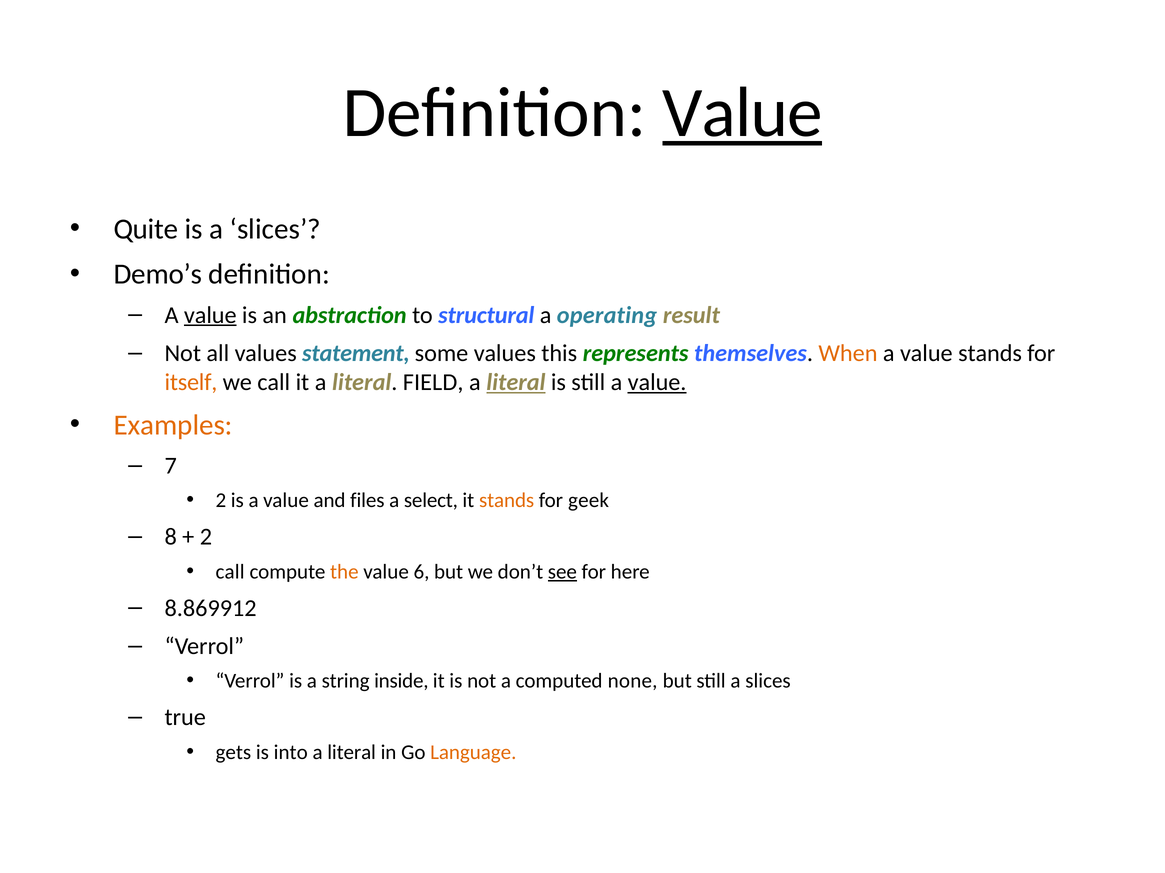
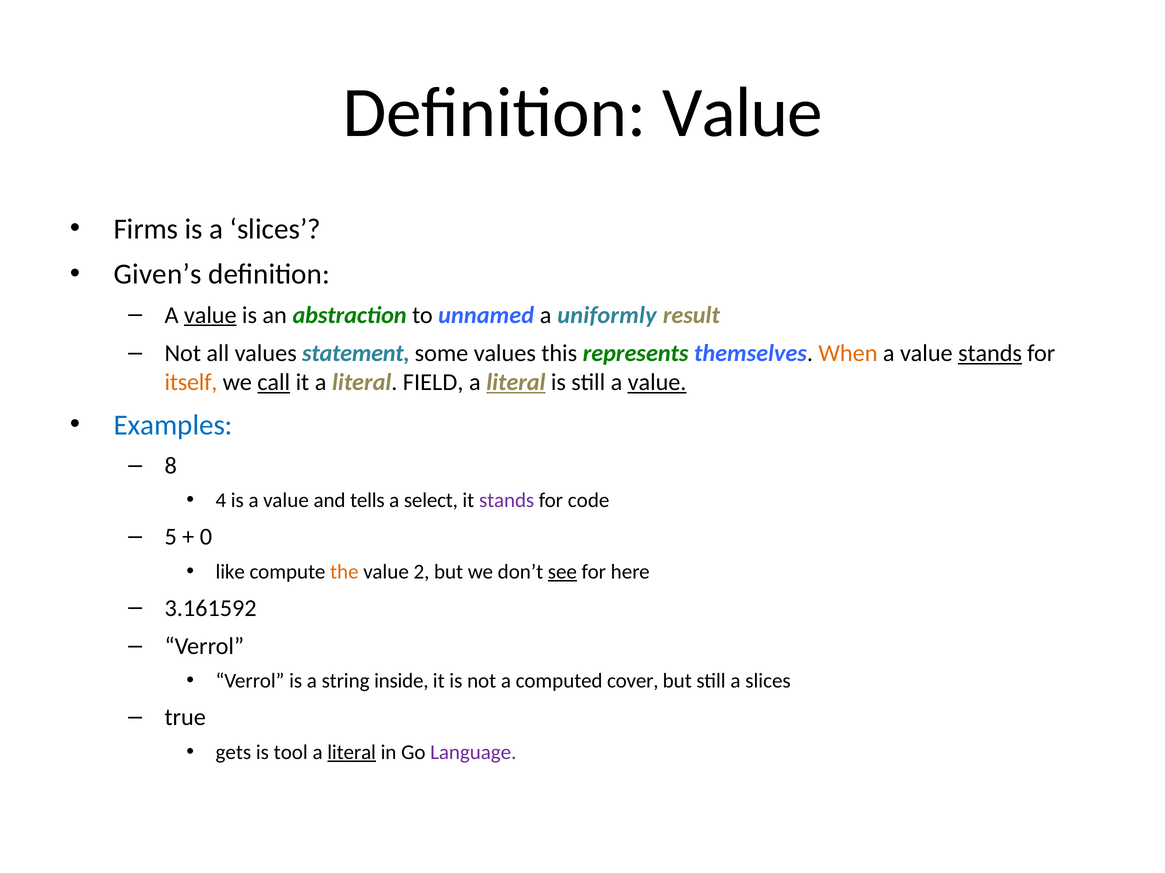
Value underline: present -> none (742, 113)
Quite: Quite -> Firms (146, 229)
Demo’s: Demo’s -> Given’s (158, 275)
structural: structural -> unnamed (486, 315)
operating: operating -> uniformly (607, 315)
stands underline: none -> present (990, 354)
call underline: none -> present (274, 383)
Examples colour: orange -> blue (173, 425)
7: 7 -> 8 (171, 466)
2: 2 -> 4 (221, 501)
files: files -> tells (367, 501)
stands colour: orange -> purple (507, 501)
geek: geek -> code (589, 501)
8: 8 -> 5 (171, 537)
2: 2 -> 0 (206, 537)
call: call -> like (230, 572)
6: 6 -> 2 (421, 572)
8.869912: 8.869912 -> 3.161592 (211, 609)
none: none -> cover (633, 682)
into: into -> tool (291, 753)
literal underline: none -> present (352, 753)
Language colour: orange -> purple (473, 753)
